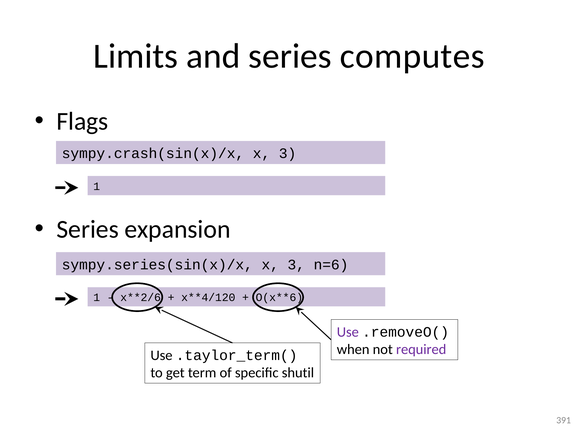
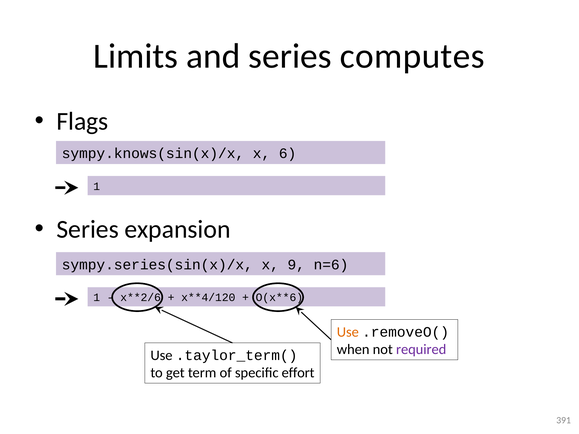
sympy.crash(sin(x)/x: sympy.crash(sin(x)/x -> sympy.knows(sin(x)/x (153, 154)
3: 3 -> 6 (288, 154)
sympy.series(sin(x)/x x 3: 3 -> 9 (296, 265)
Use colour: purple -> orange (348, 332)
shutil: shutil -> effort (298, 373)
